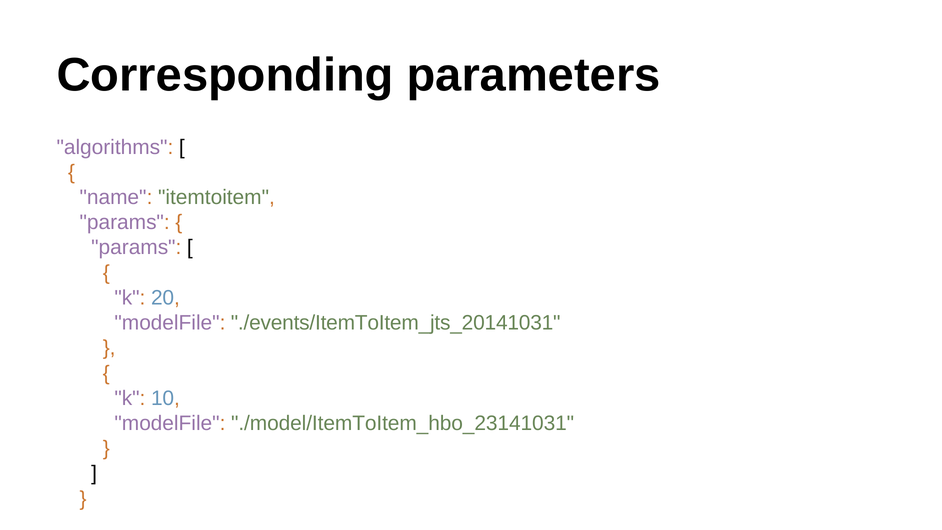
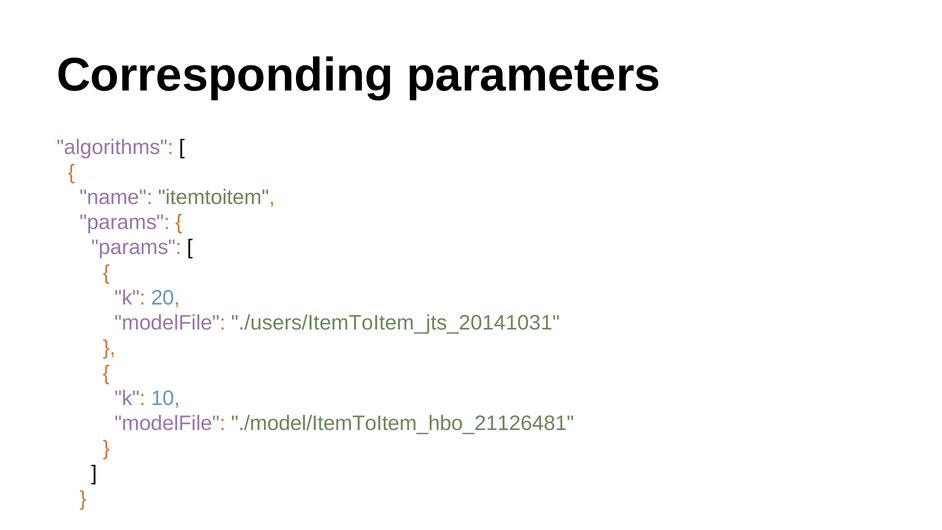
./events/ItemToItem_jts_20141031: ./events/ItemToItem_jts_20141031 -> ./users/ItemToItem_jts_20141031 (395, 323)
./model/ItemToItem_hbo_23141031: ./model/ItemToItem_hbo_23141031 -> ./model/ItemToItem_hbo_21126481 (403, 423)
